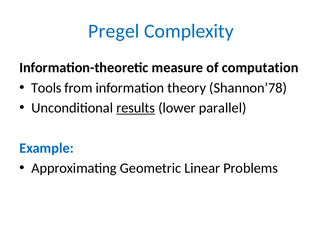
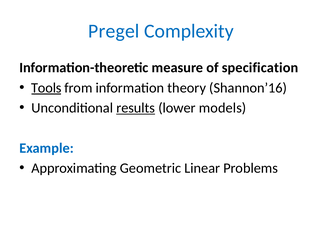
computation: computation -> specification (260, 68)
Tools underline: none -> present (46, 88)
Shannon’78: Shannon’78 -> Shannon’16 (248, 88)
parallel: parallel -> models (223, 108)
